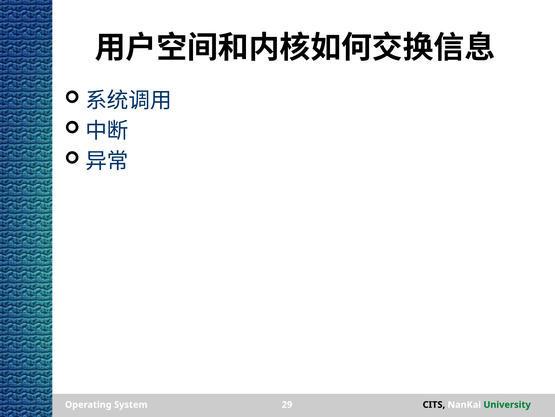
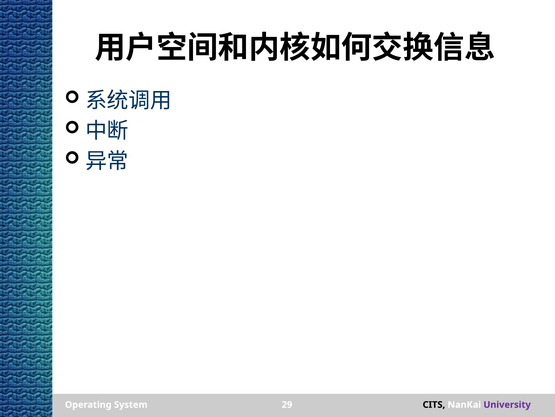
University colour: green -> purple (507, 404)
